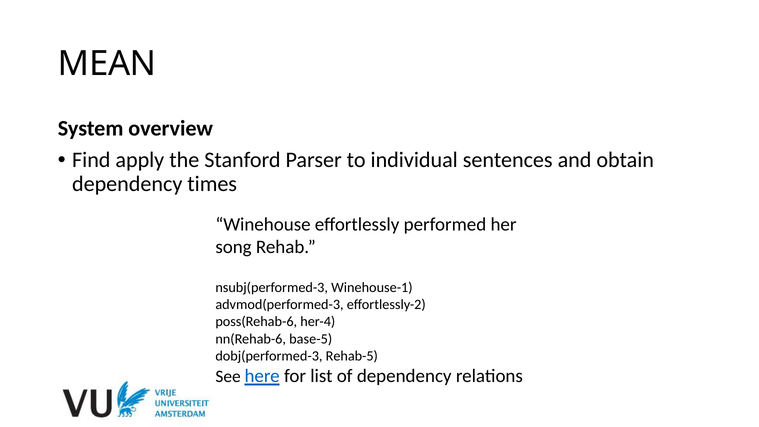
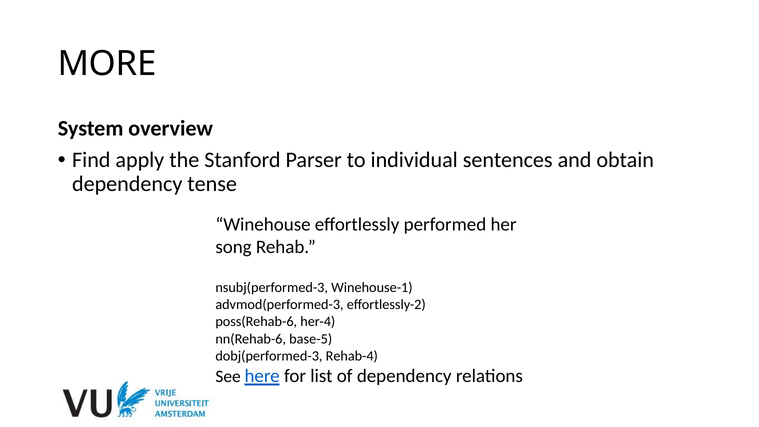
MEAN: MEAN -> MORE (107, 64)
times: times -> tense (212, 184)
Rehab-5: Rehab-5 -> Rehab-4 (352, 356)
